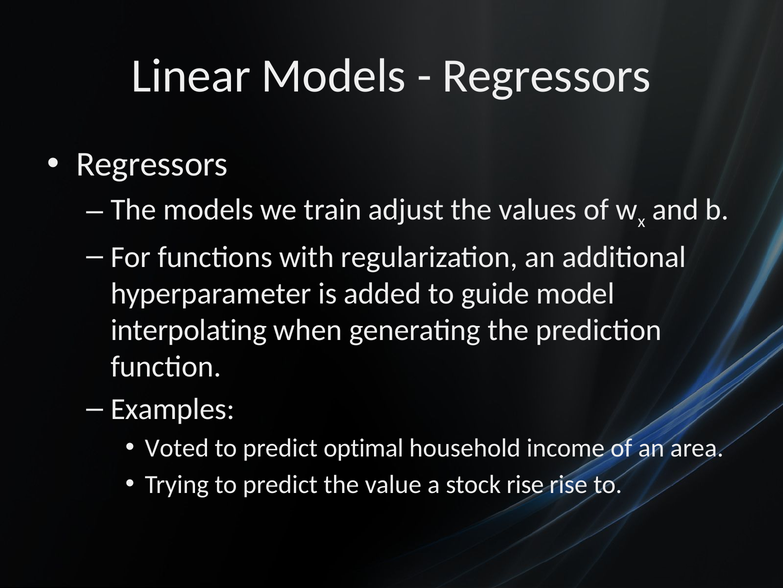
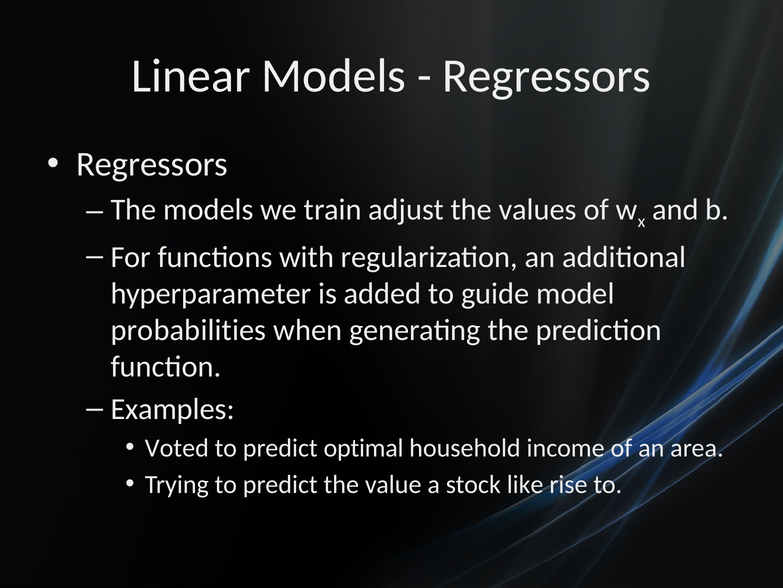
interpolating: interpolating -> probabilities (188, 330)
stock rise: rise -> like (525, 484)
